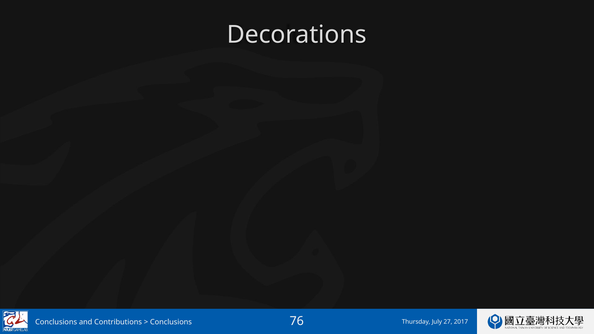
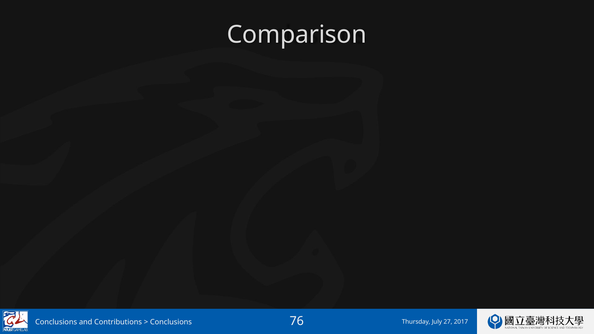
Decorations: Decorations -> Comparison (297, 35)
